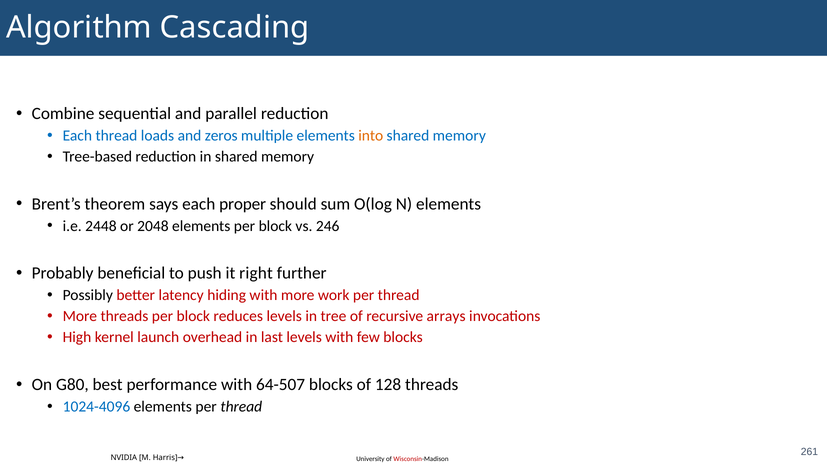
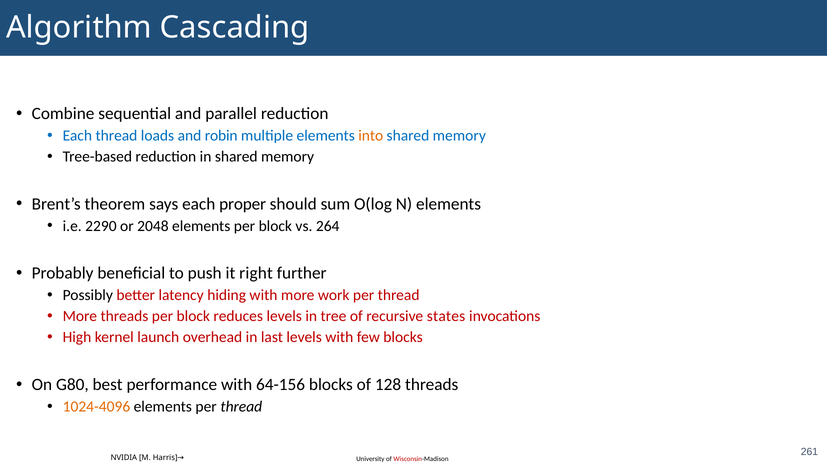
zeros: zeros -> robin (221, 136)
2448: 2448 -> 2290 (101, 226)
246: 246 -> 264 (328, 226)
arrays: arrays -> states (446, 316)
64-507: 64-507 -> 64-156 (281, 385)
1024-4096 colour: blue -> orange (96, 407)
